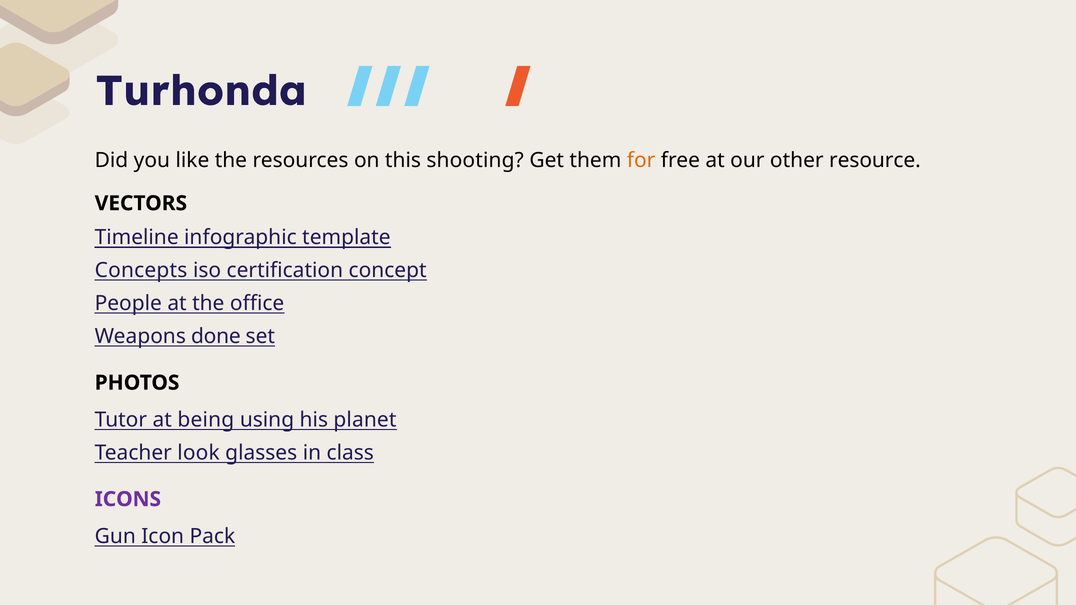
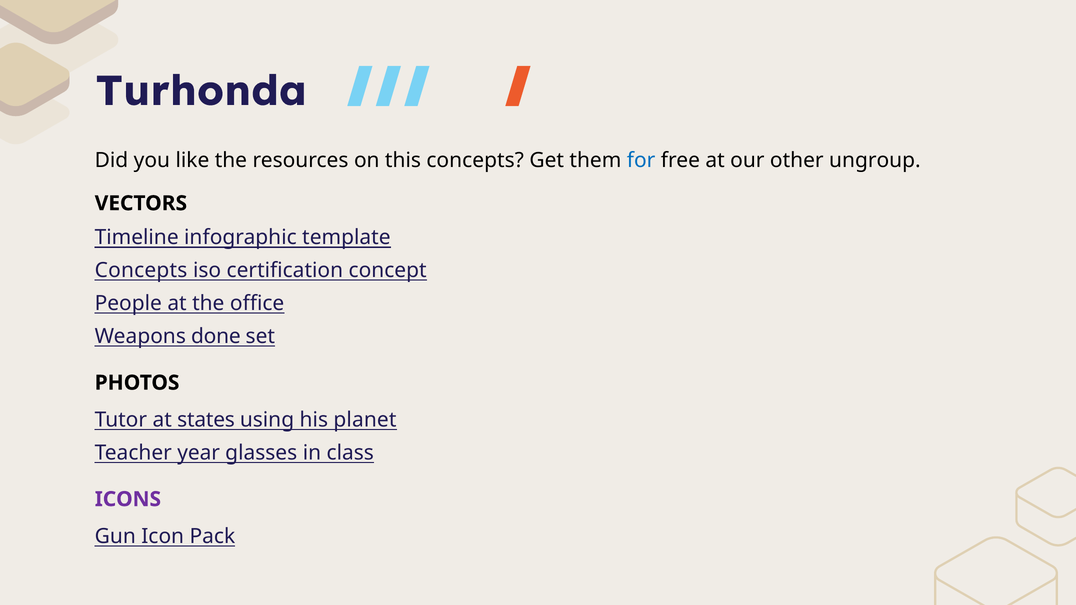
this shooting: shooting -> concepts (475, 160)
for colour: orange -> blue (641, 160)
resource: resource -> ungroup (875, 160)
being: being -> states (206, 420)
look: look -> year (199, 453)
